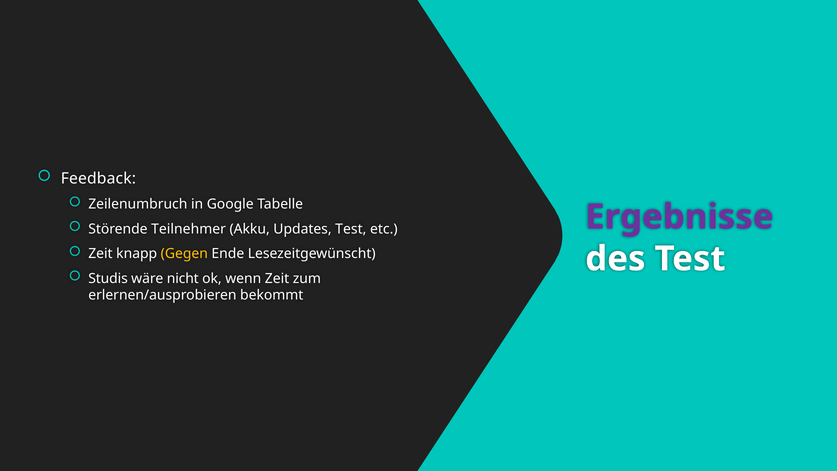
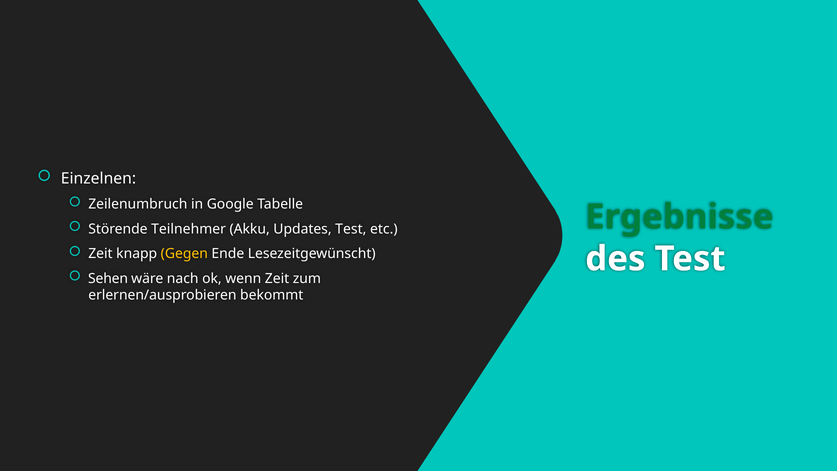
Feedback: Feedback -> Einzelnen (98, 179)
Ergebnisse colour: purple -> green (679, 217)
Studis: Studis -> Sehen (108, 279)
nicht: nicht -> nach (183, 279)
